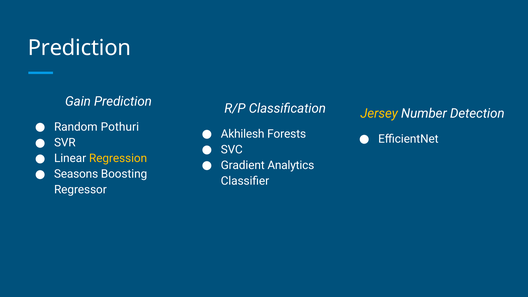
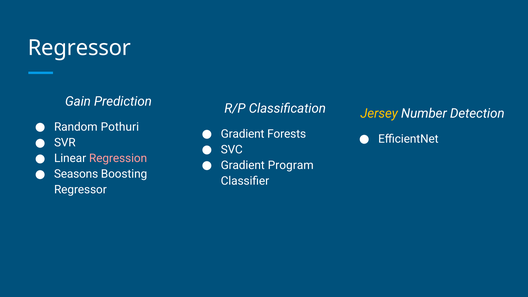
Prediction: Prediction -> Regressor (79, 48)
Akhilesh: Akhilesh -> Gradient (243, 134)
Regression colour: yellow -> pink (118, 158)
Analytics: Analytics -> Program (291, 165)
